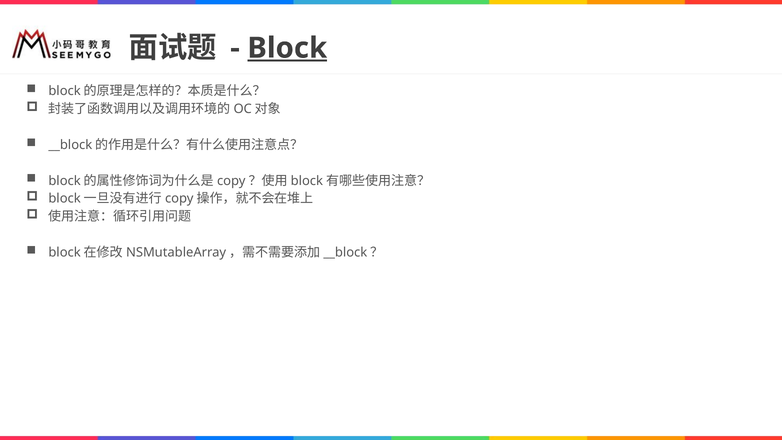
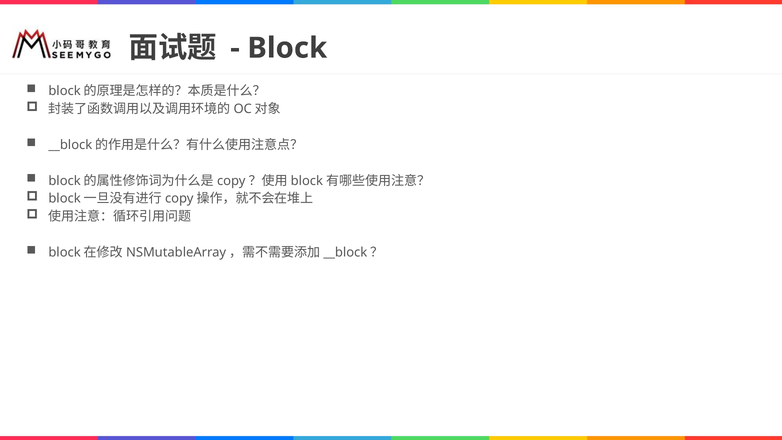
Block underline: present -> none (287, 48)
